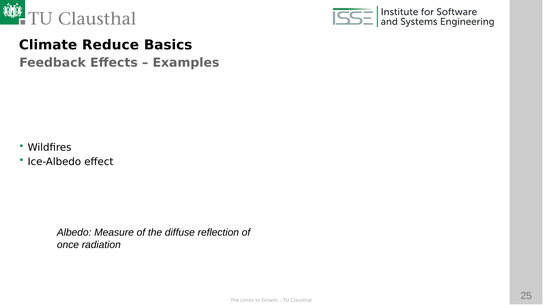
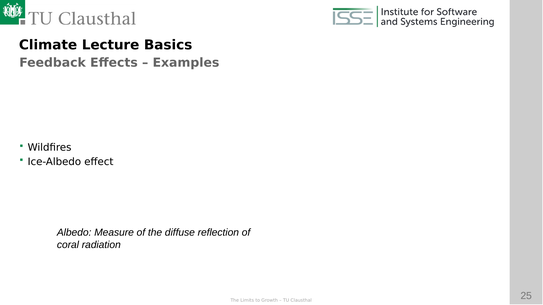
Reduce: Reduce -> Lecture (111, 45)
once: once -> coral (68, 245)
